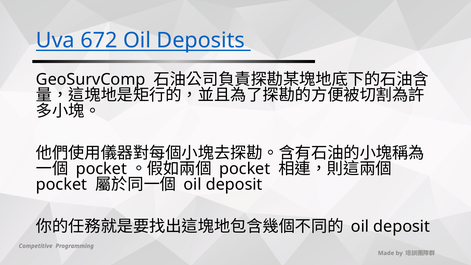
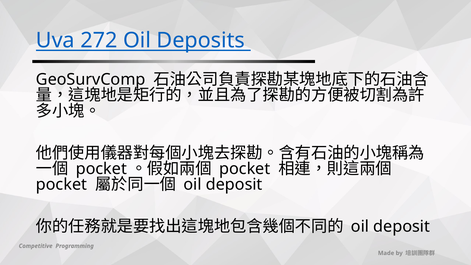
672: 672 -> 272 (99, 41)
